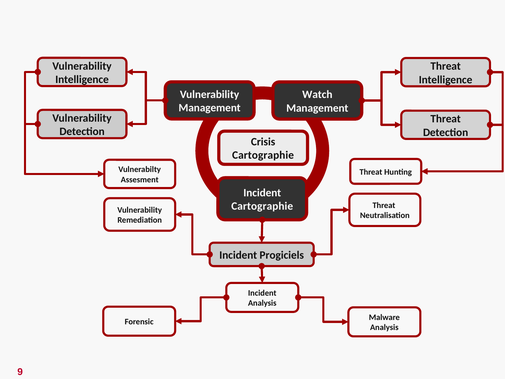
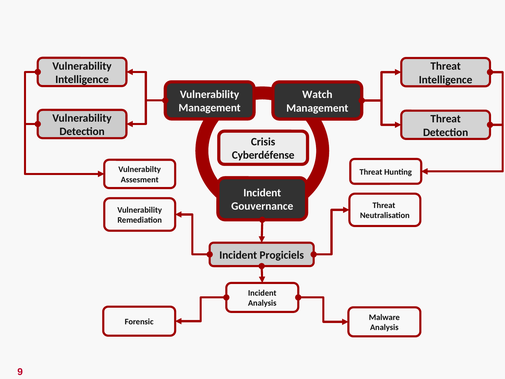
Cartographie: Cartographie -> Cyberdéfense (263, 155)
Cartographie: Cartographie -> Gouvernance (262, 206)
